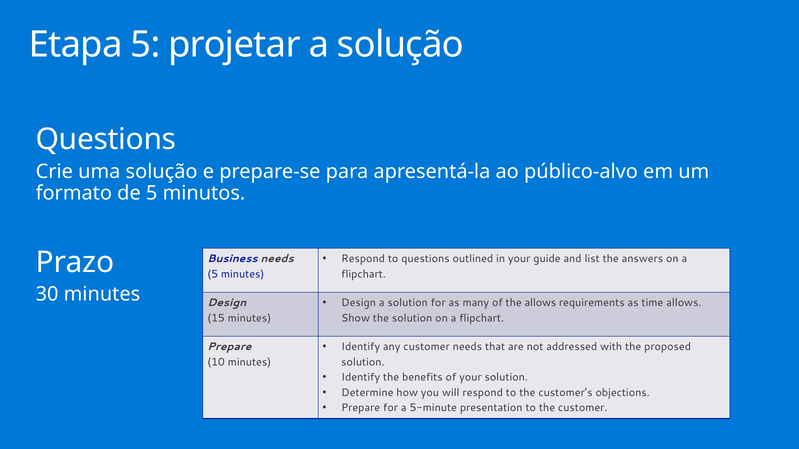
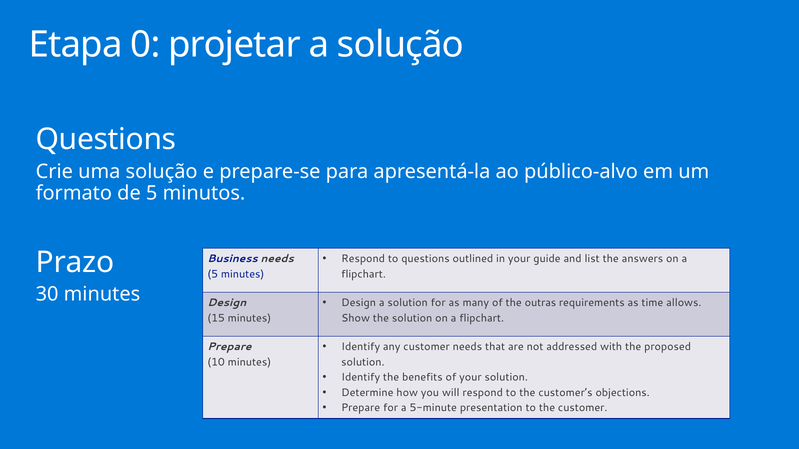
Etapa 5: 5 -> 0 (146, 45)
the allows: allows -> outras (540, 303)
